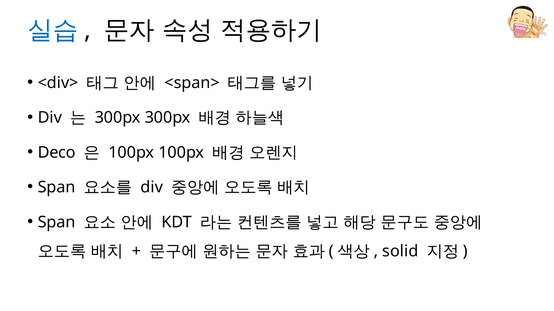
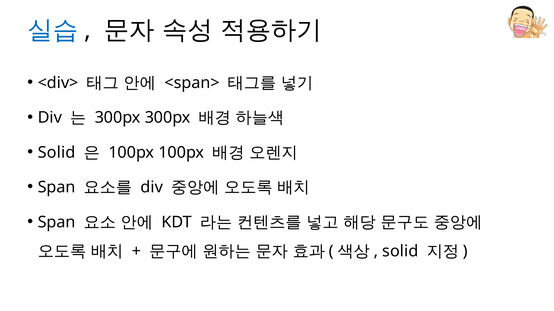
Deco: Deco -> Solid (57, 153)
